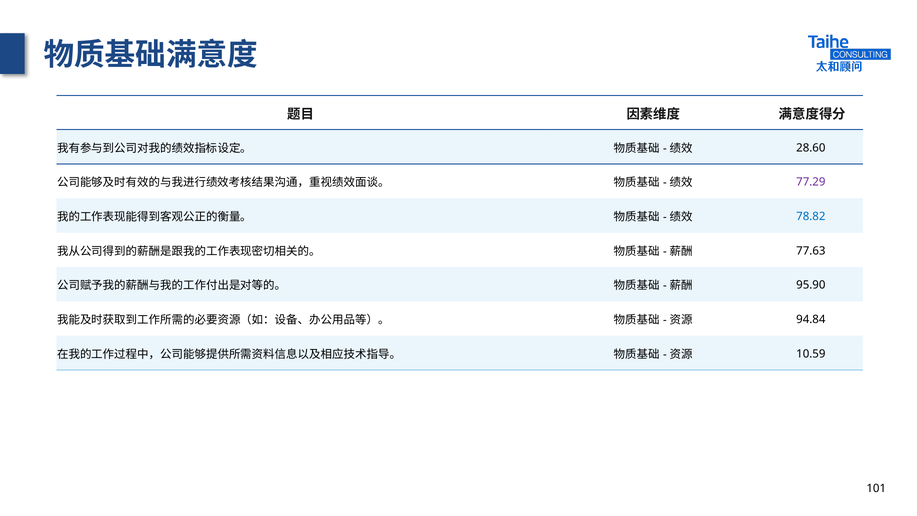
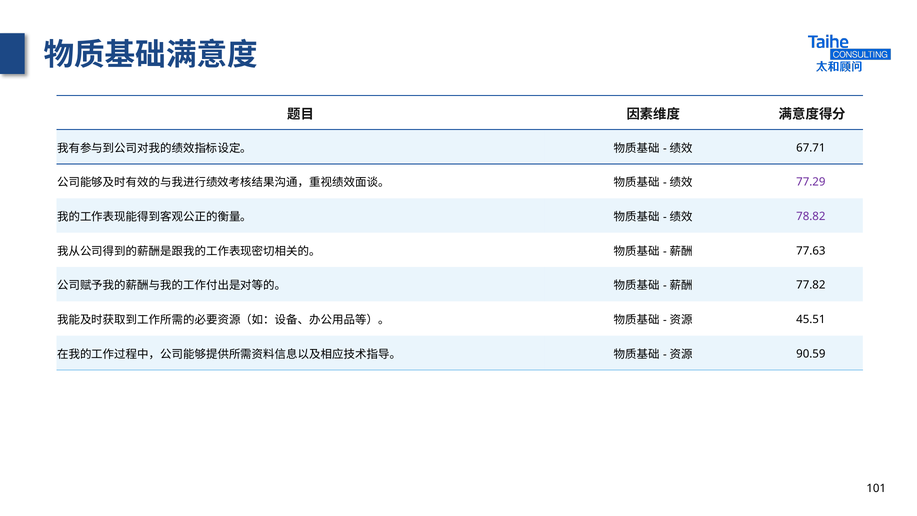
28.60: 28.60 -> 67.71 (811, 148)
78.82 colour: blue -> purple (811, 216)
95.90: 95.90 -> 77.82 (811, 285)
94.84: 94.84 -> 45.51 (811, 319)
10.59: 10.59 -> 90.59 (811, 354)
